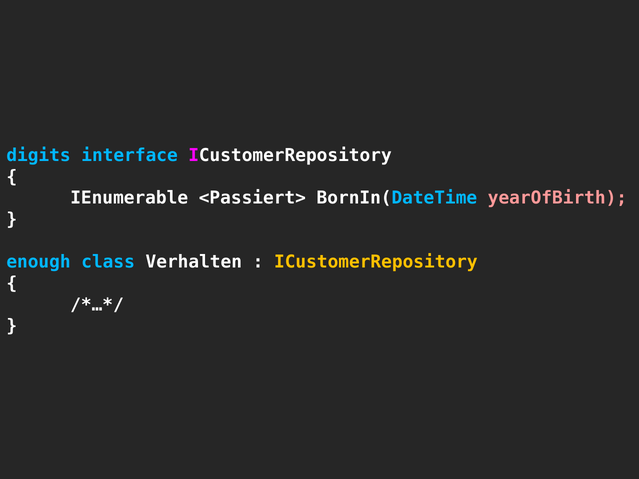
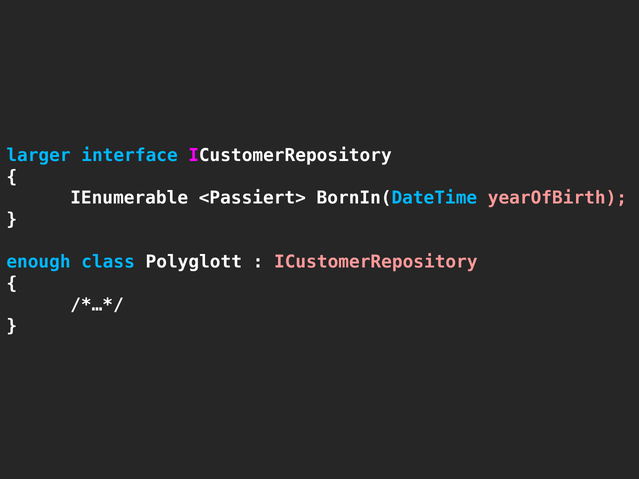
digits: digits -> larger (38, 156)
Verhalten: Verhalten -> Polyglott (194, 262)
ICustomerRepository colour: yellow -> pink (376, 262)
